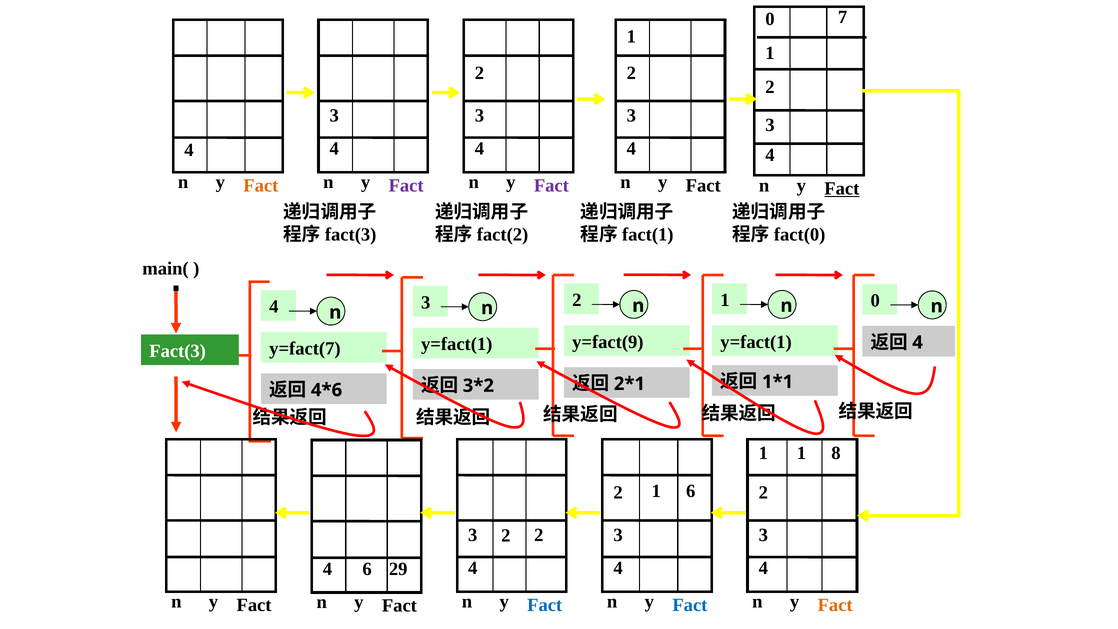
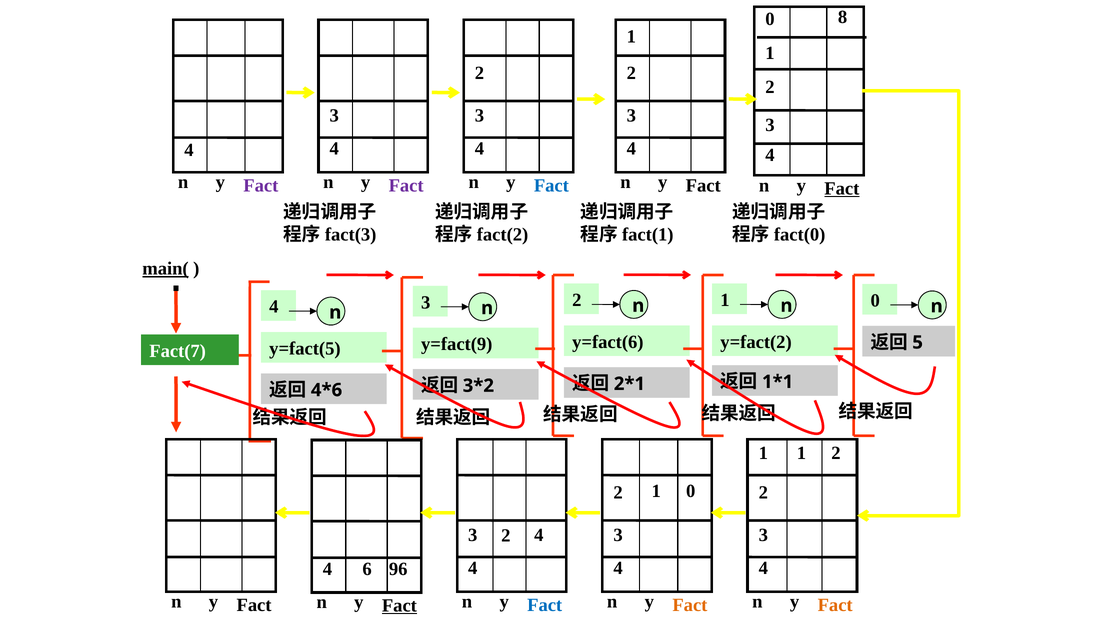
7: 7 -> 8 (843, 17)
Fact colour: orange -> purple (261, 185)
Fact colour: purple -> blue (551, 185)
main( underline: none -> present (165, 269)
y=fact(9: y=fact(9 -> y=fact(6 (608, 342)
y=fact(1: y=fact(1 -> y=fact(2 (756, 342)
4: 4 -> 5 (918, 342)
y=fact(1: y=fact(1 -> y=fact(9 (457, 344)
y=fact(7: y=fact(7 -> y=fact(5 (305, 349)
Fact(3: Fact(3 -> Fact(7 (178, 351)
1 8: 8 -> 2 (836, 453)
2 6: 6 -> 0 (691, 491)
2 2: 2 -> 4 (539, 535)
29: 29 -> 96 (398, 569)
Fact colour: blue -> orange (690, 605)
Fact underline: none -> present (399, 606)
